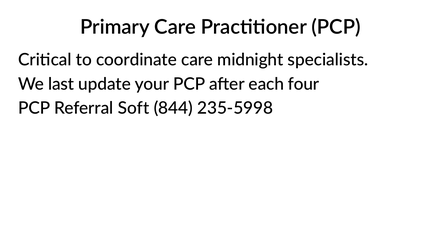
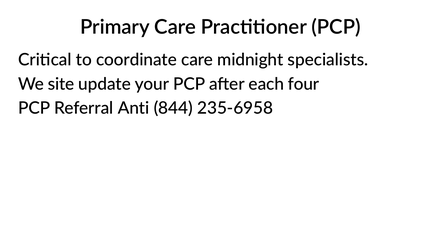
last: last -> site (61, 84)
Soft: Soft -> Anti (134, 108)
235-5998: 235-5998 -> 235-6958 (235, 108)
